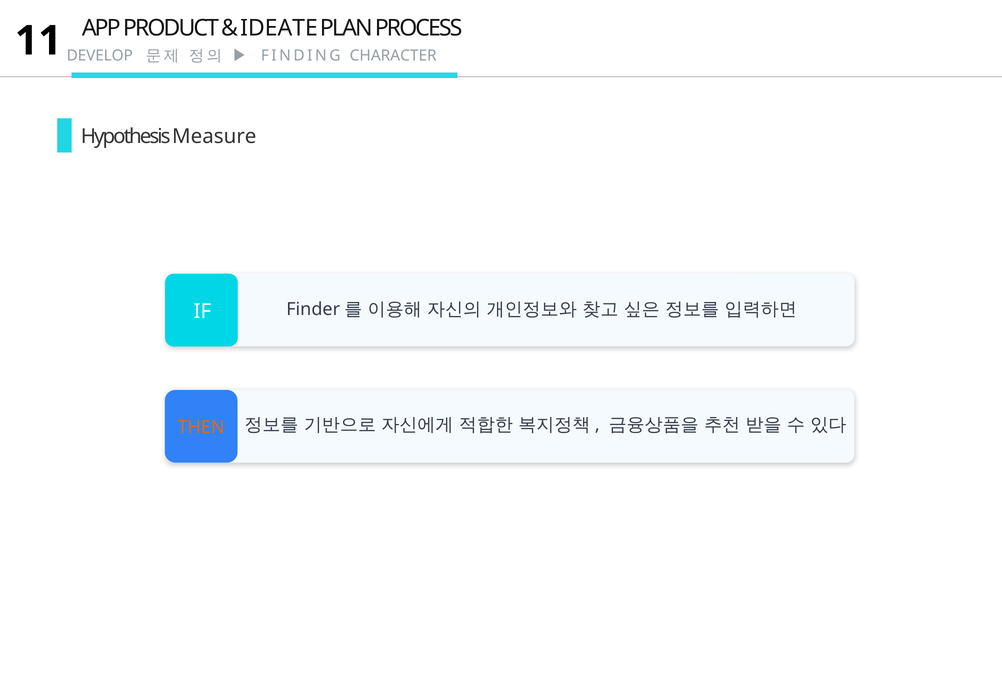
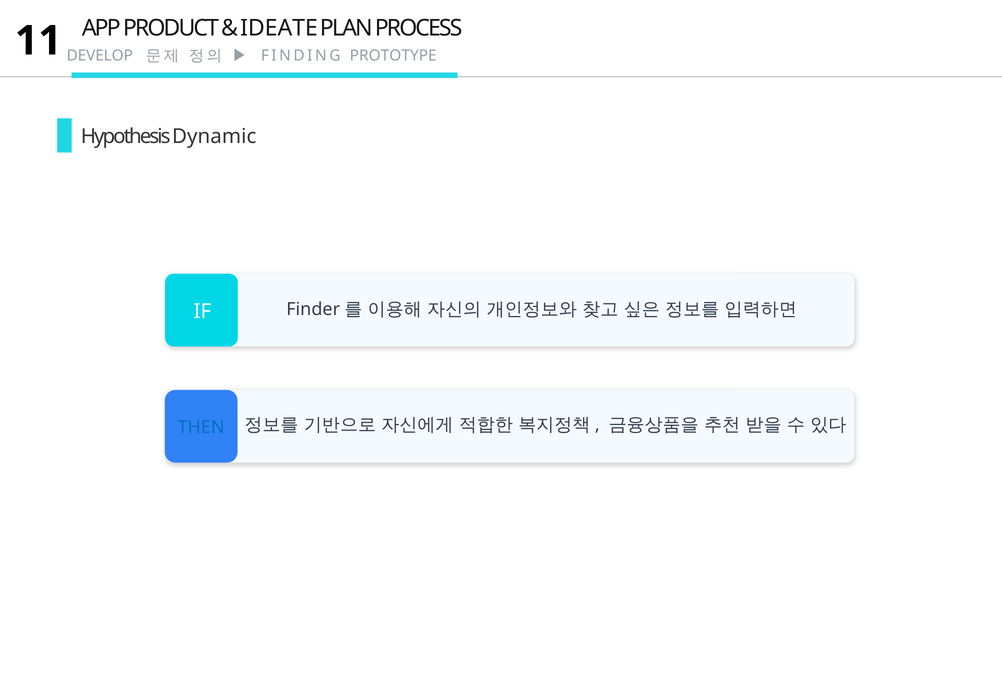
CHARACTER: CHARACTER -> PROTOTYPE (393, 56)
Measure: Measure -> Dynamic (214, 137)
THEN colour: orange -> blue (201, 427)
